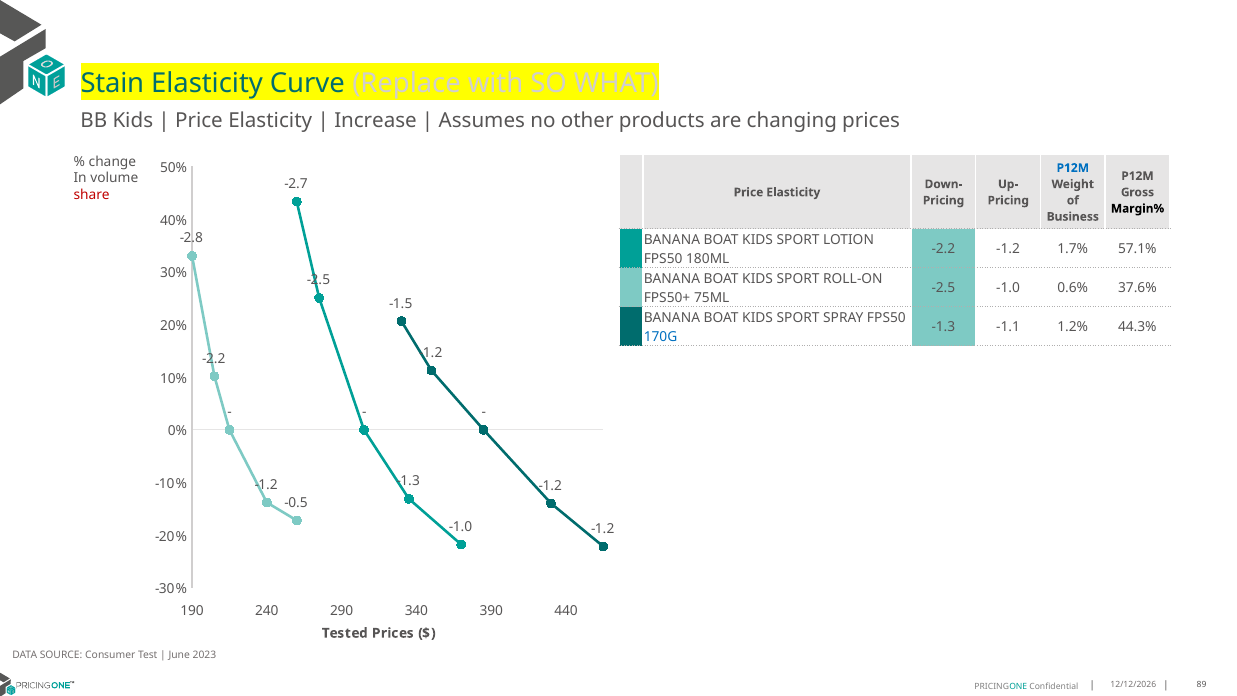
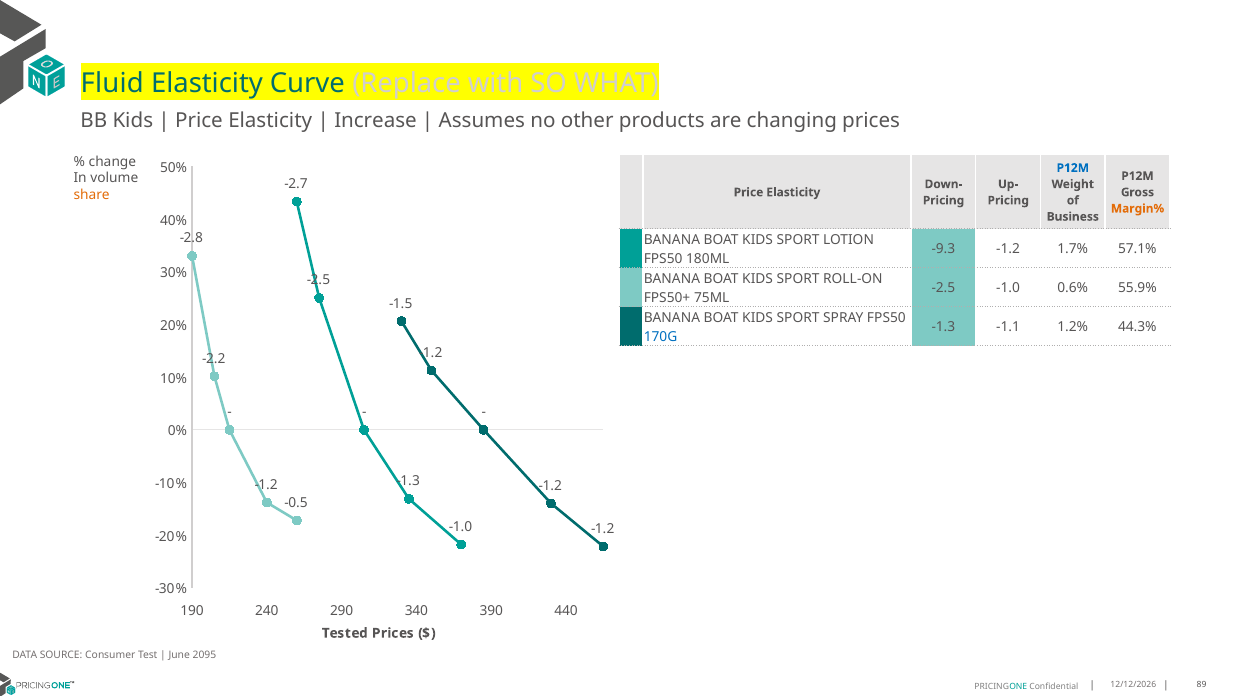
Stain: Stain -> Fluid (112, 83)
share colour: red -> orange (92, 195)
Margin% colour: black -> orange (1138, 209)
-2.2: -2.2 -> -9.3 (943, 249)
37.6%: 37.6% -> 55.9% (1137, 288)
2023: 2023 -> 2095 (204, 655)
